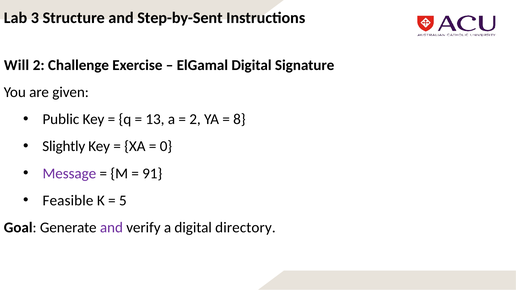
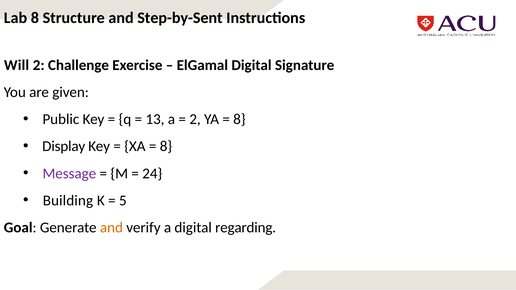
Lab 3: 3 -> 8 (35, 18)
Slightly: Slightly -> Display (64, 146)
0: 0 -> 8 (166, 146)
91: 91 -> 24 (152, 174)
Feasible: Feasible -> Building (68, 201)
and colour: purple -> orange (111, 228)
directory: directory -> regarding (246, 228)
